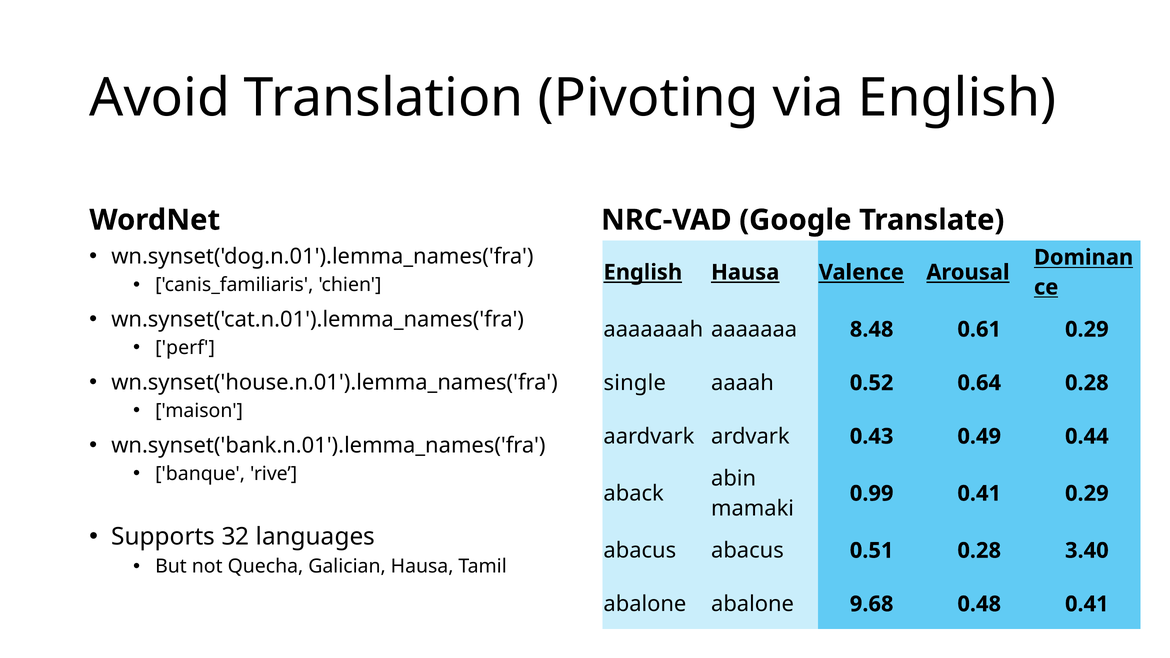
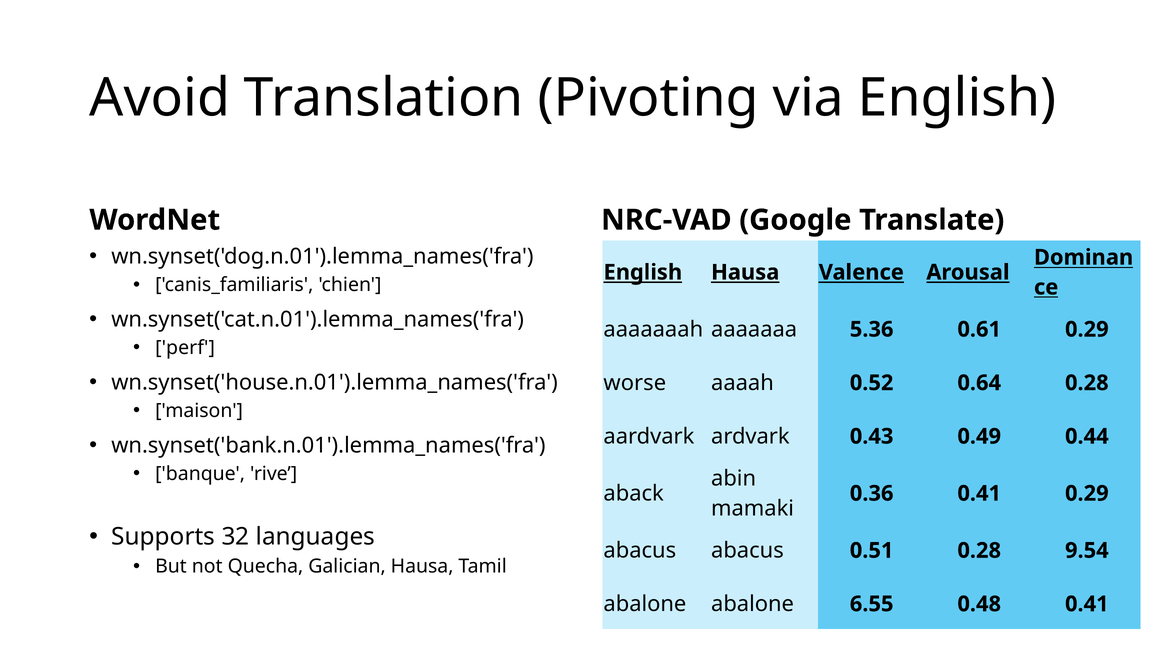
8.48: 8.48 -> 5.36 (872, 329)
single: single -> worse (635, 383)
0.99: 0.99 -> 0.36 (872, 494)
3.40: 3.40 -> 9.54 (1087, 551)
9.68: 9.68 -> 6.55 (872, 604)
